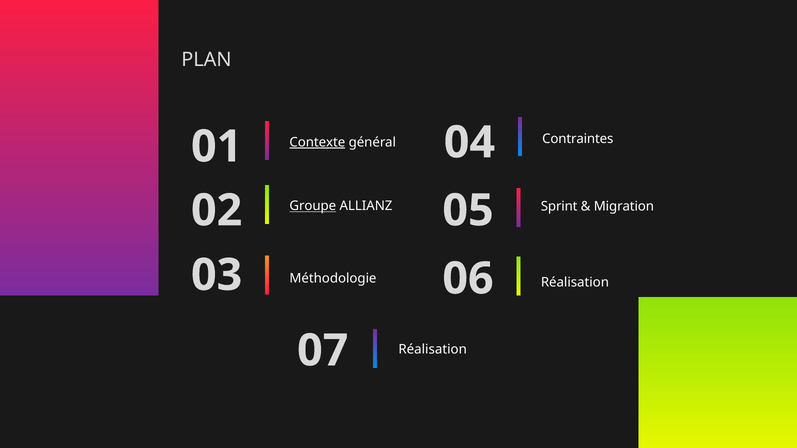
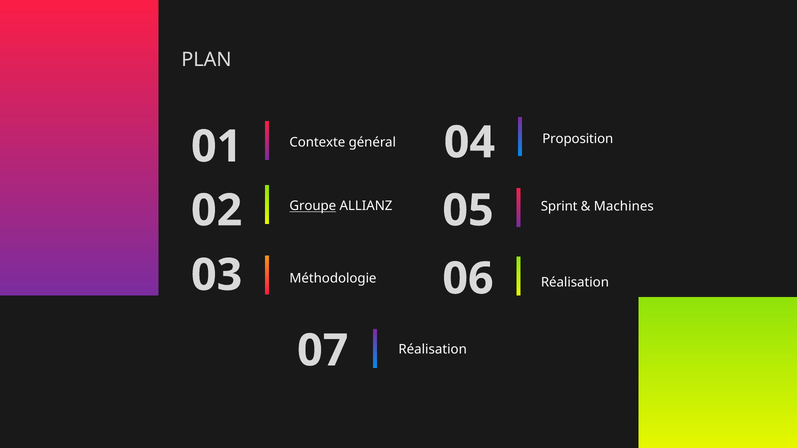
Contraintes: Contraintes -> Proposition (578, 139)
Contexte underline: present -> none (317, 142)
Migration: Migration -> Machines (624, 206)
